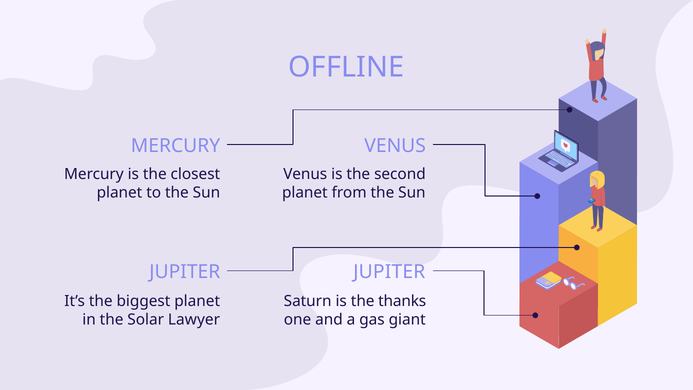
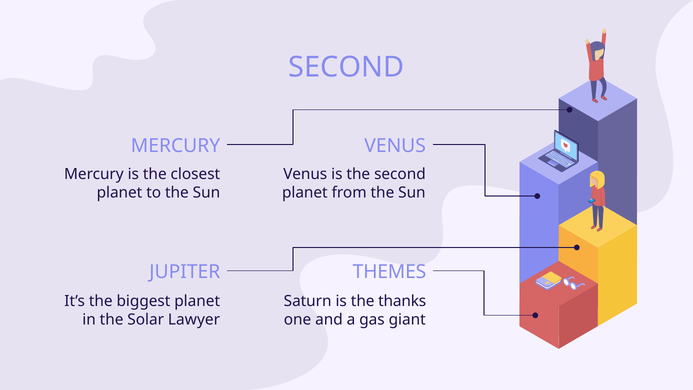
OFFLINE: OFFLINE -> SECOND (346, 67)
JUPITER JUPITER: JUPITER -> THEMES (389, 272)
